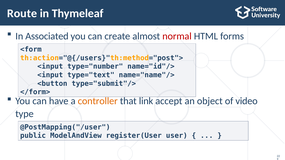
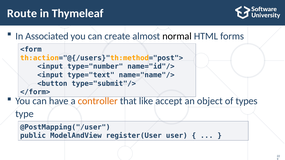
normal colour: red -> black (177, 36)
link: link -> like (146, 101)
video: video -> types (247, 101)
